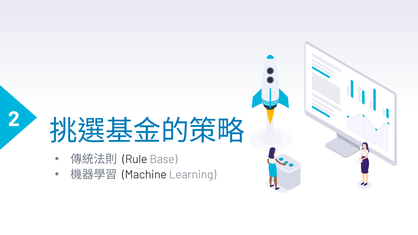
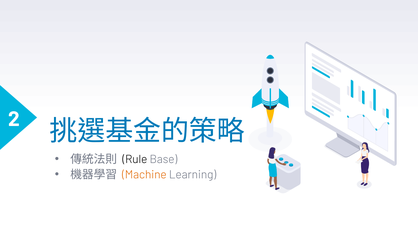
Machine colour: black -> orange (144, 175)
